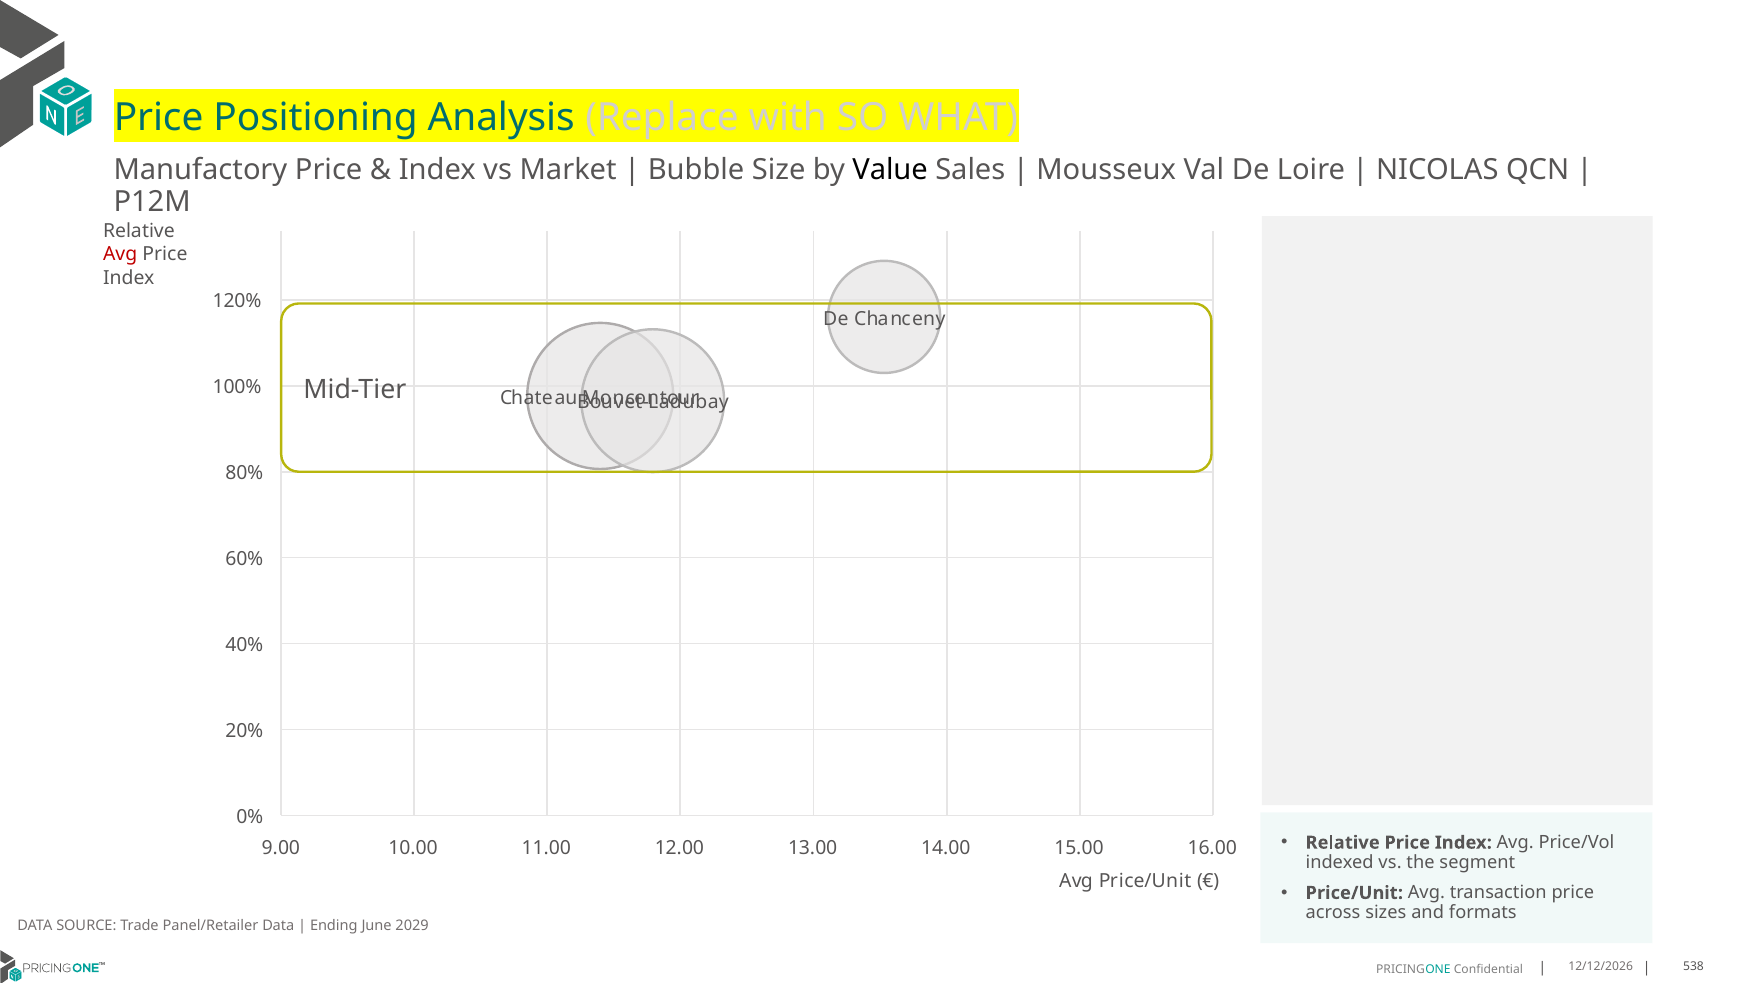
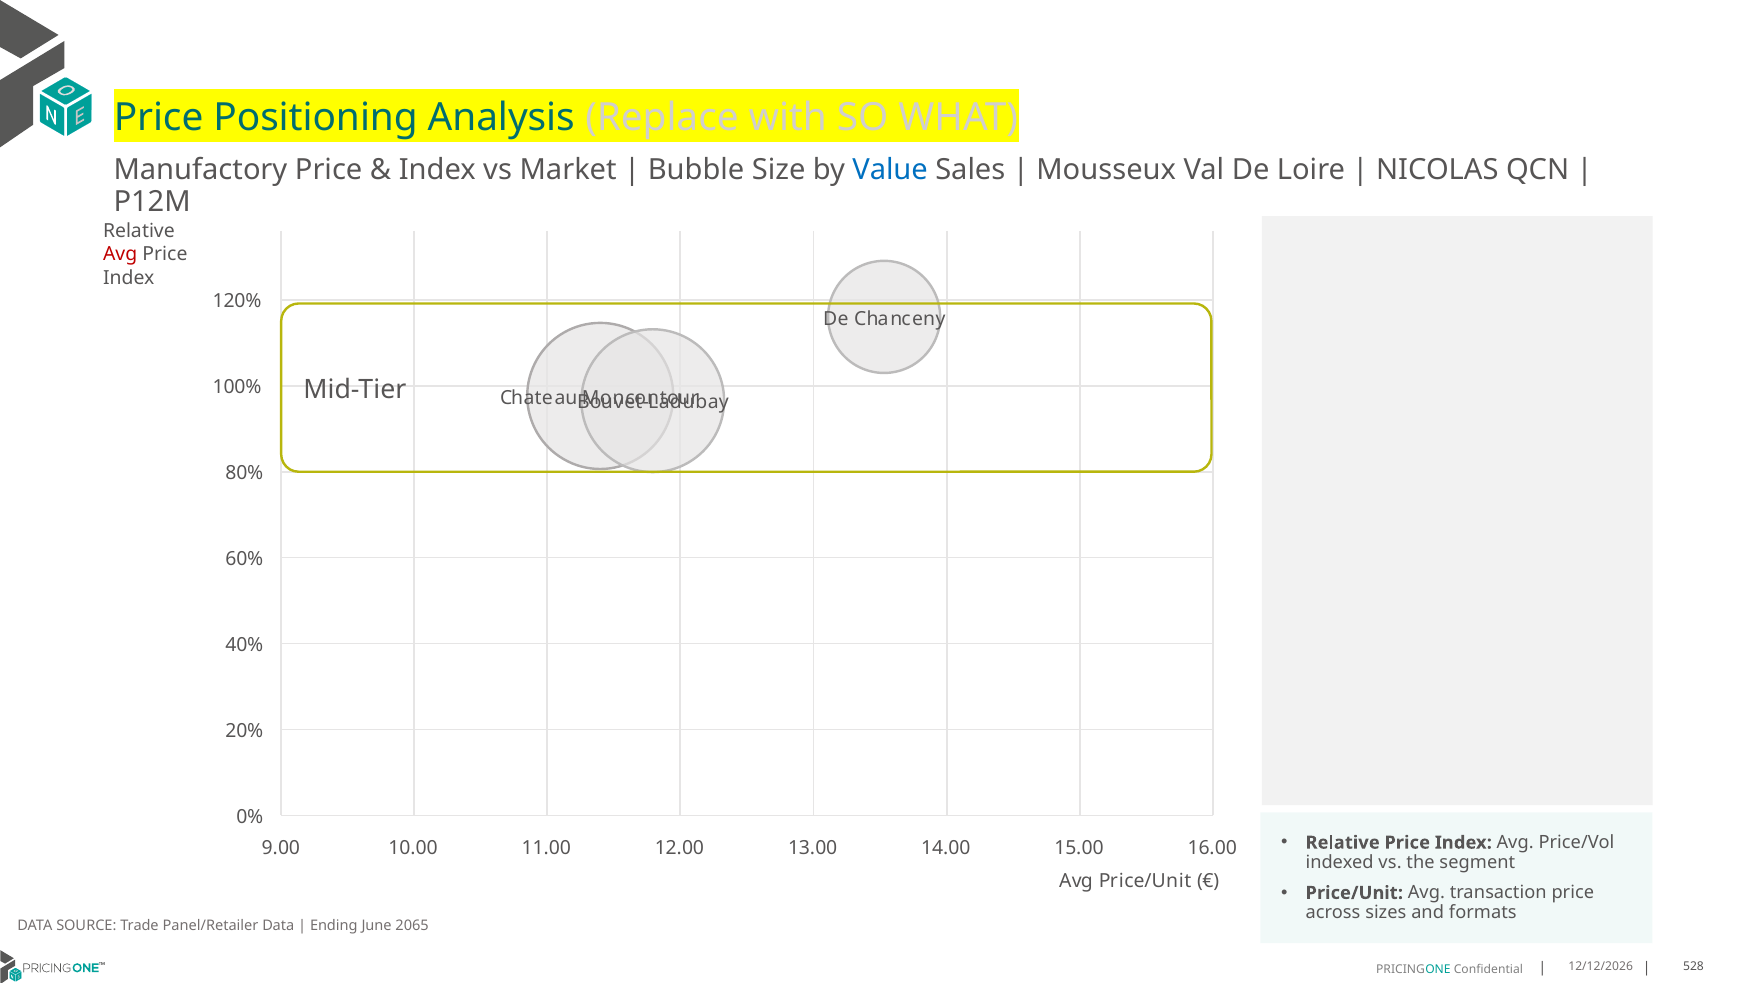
Value colour: black -> blue (890, 170)
2029: 2029 -> 2065 (412, 926)
538: 538 -> 528 (1694, 966)
